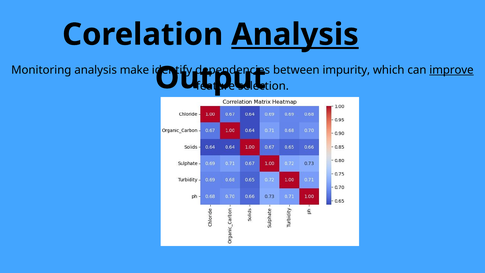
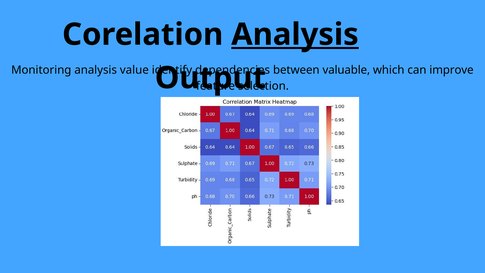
make: make -> value (134, 70)
impurity: impurity -> valuable (346, 70)
improve underline: present -> none (451, 70)
